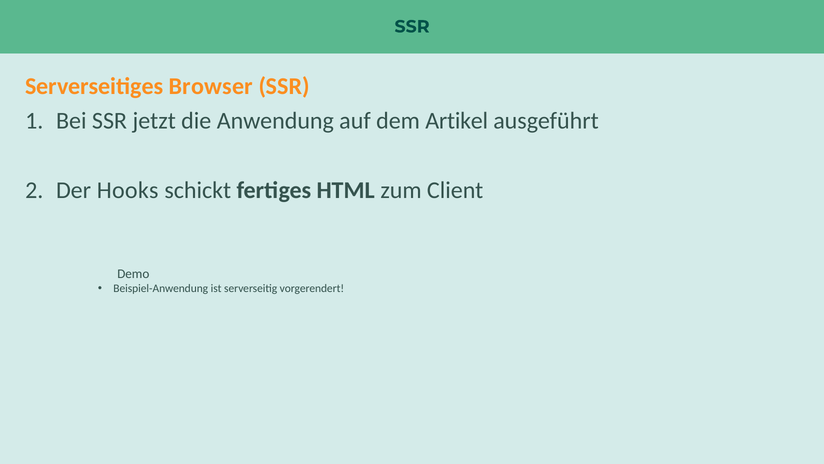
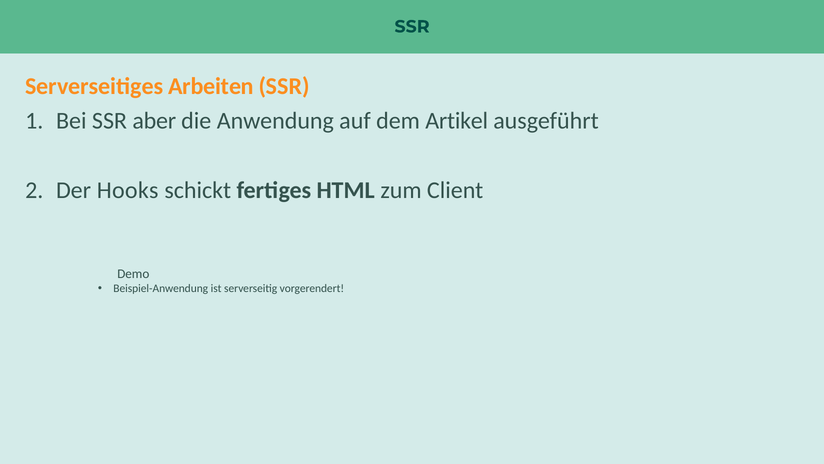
Browser: Browser -> Arbeiten (211, 86)
jetzt: jetzt -> aber (154, 121)
